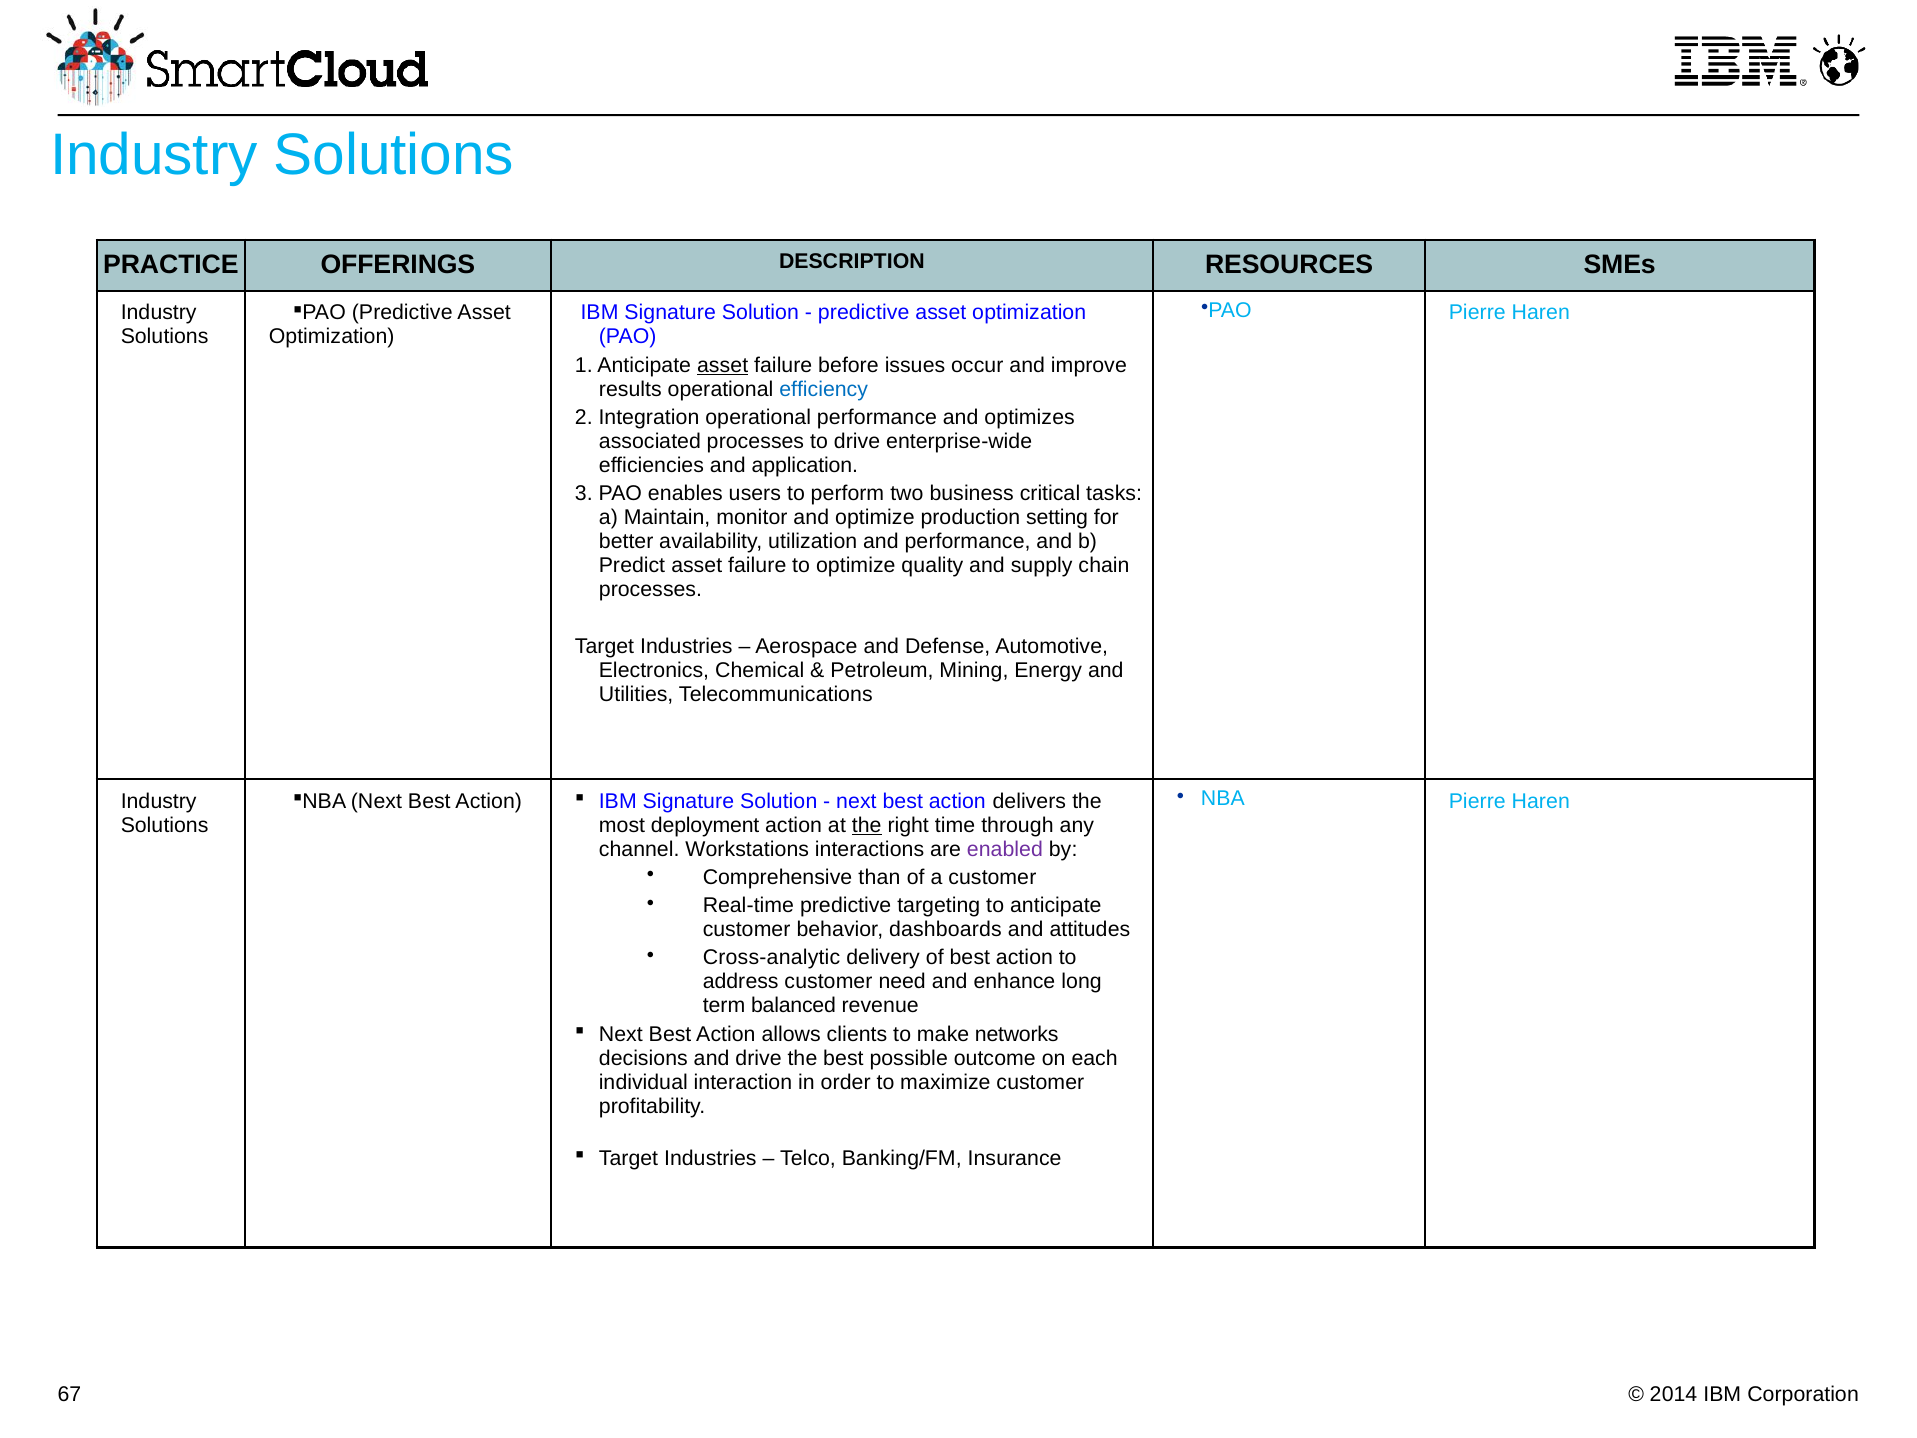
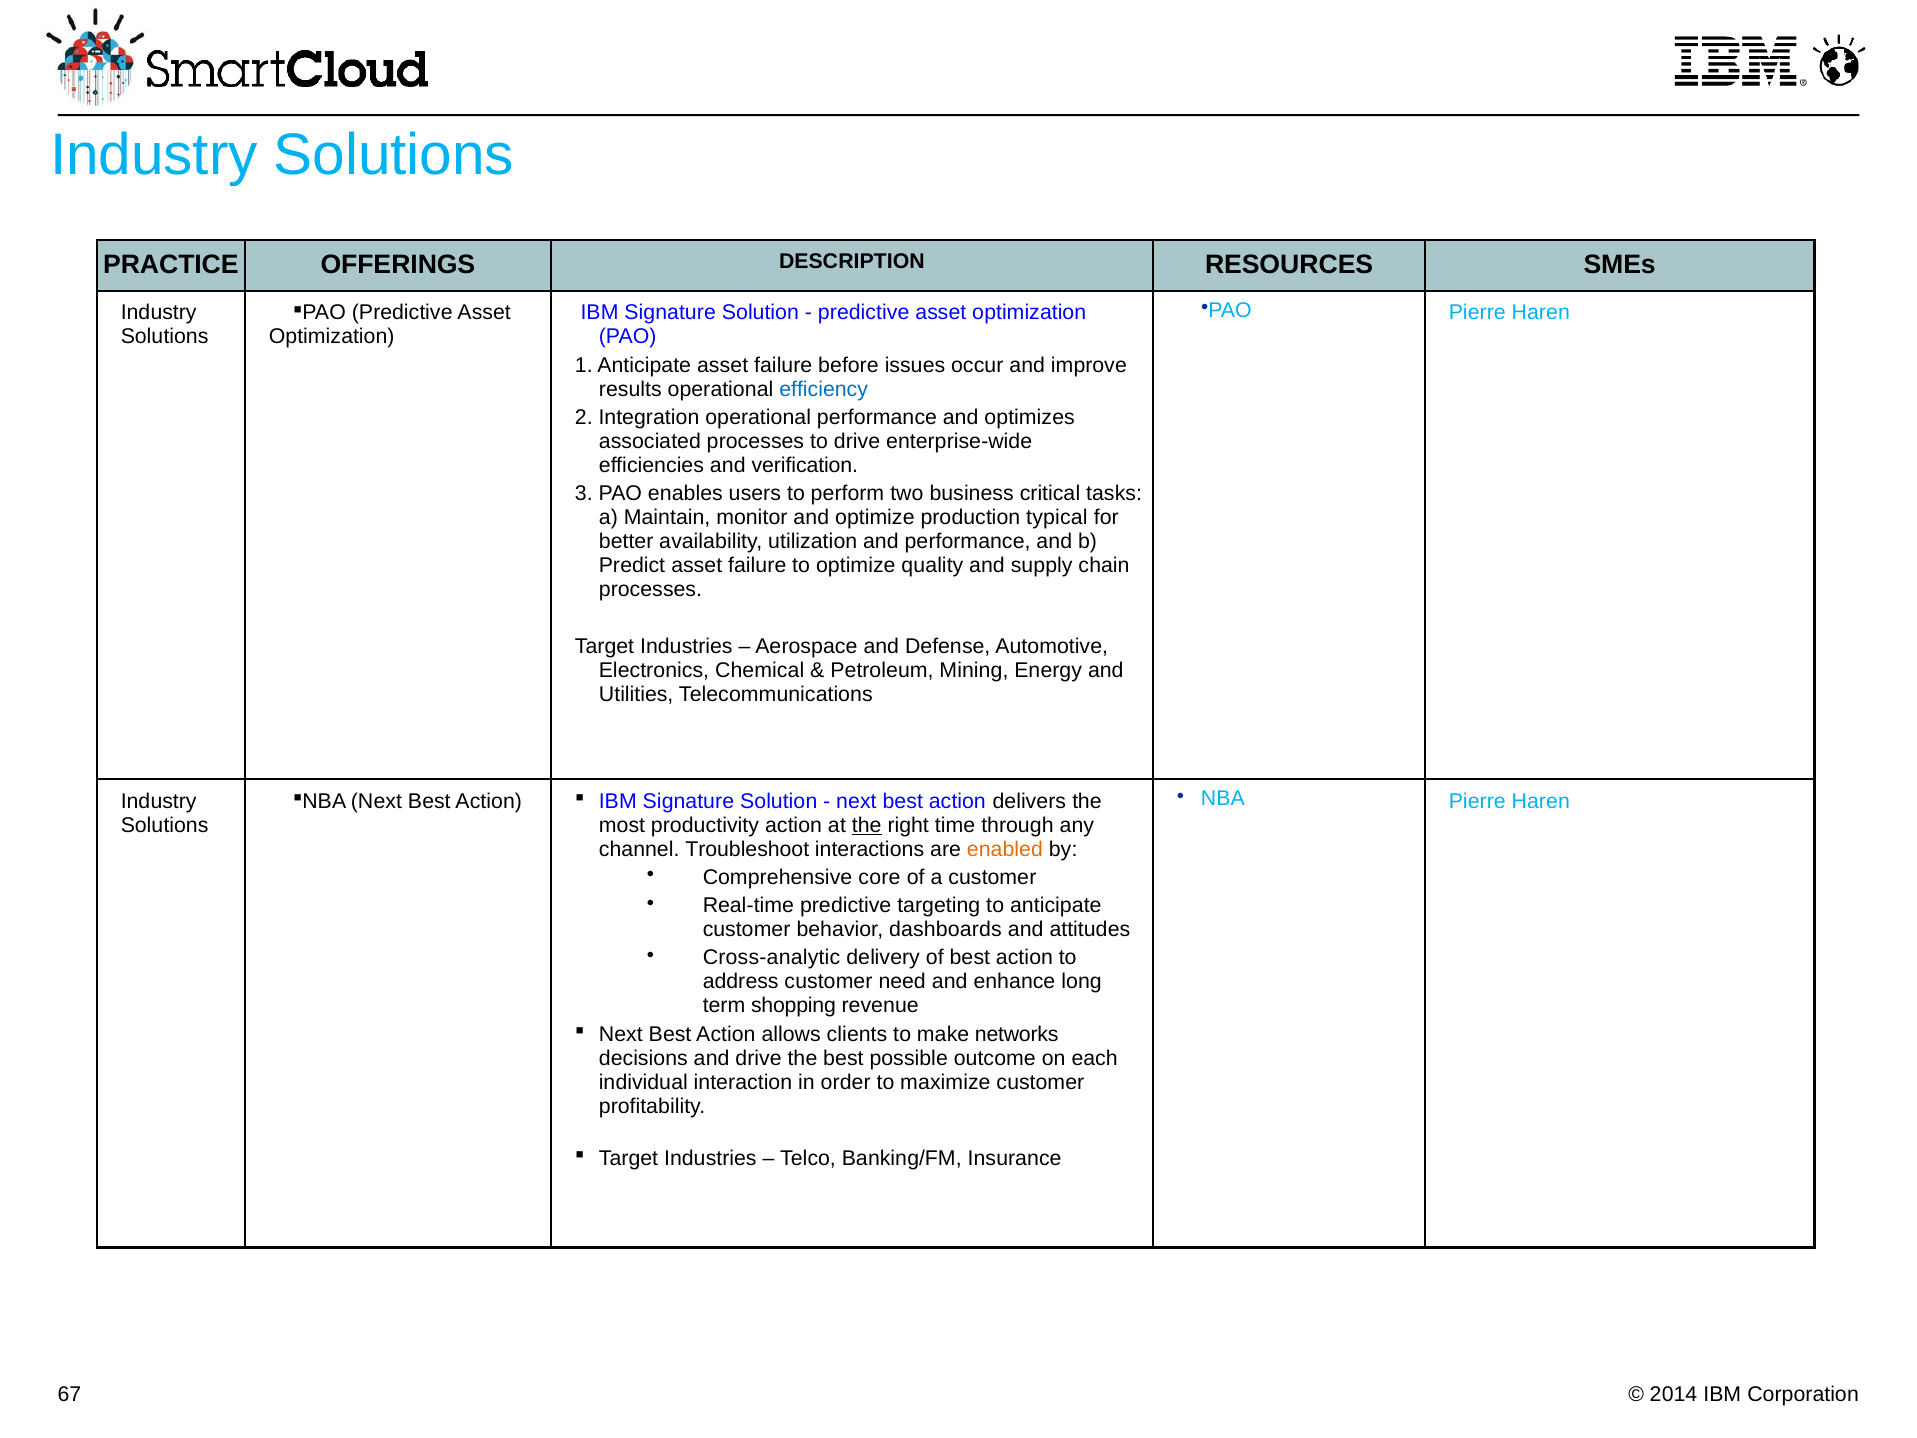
asset underline: present -> none (723, 365)
application: application -> verification (805, 465)
setting: setting -> typical (1057, 517)
deployment: deployment -> productivity (705, 825)
Workstations: Workstations -> Troubleshoot (747, 849)
enabled colour: purple -> orange (1005, 849)
than: than -> core (879, 877)
balanced: balanced -> shopping (794, 1006)
